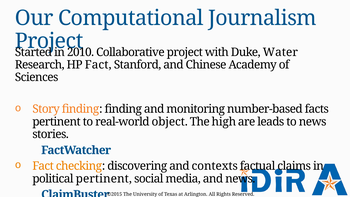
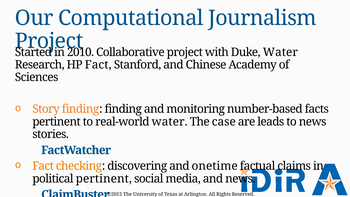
real-world object: object -> water (170, 122)
high: high -> case (224, 122)
contexts: contexts -> onetime (215, 166)
